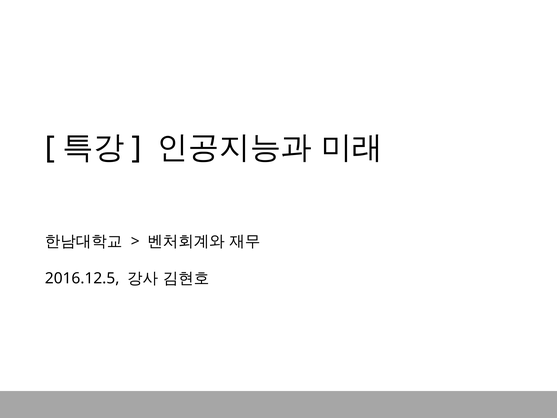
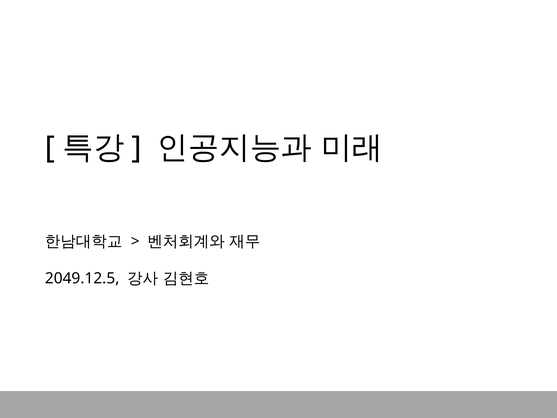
2016.12.5: 2016.12.5 -> 2049.12.5 (82, 278)
